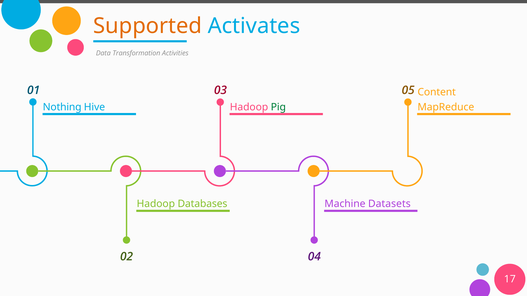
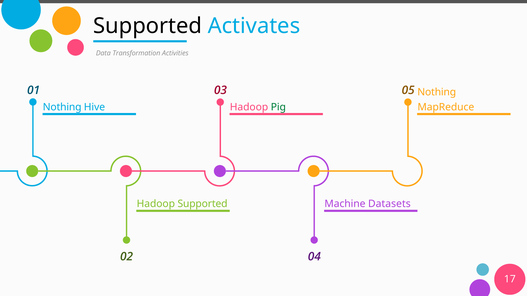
Supported colour: orange -> black (148, 26)
03 Content: Content -> Nothing (437, 92)
Hadoop Databases: Databases -> Supported (203, 204)
